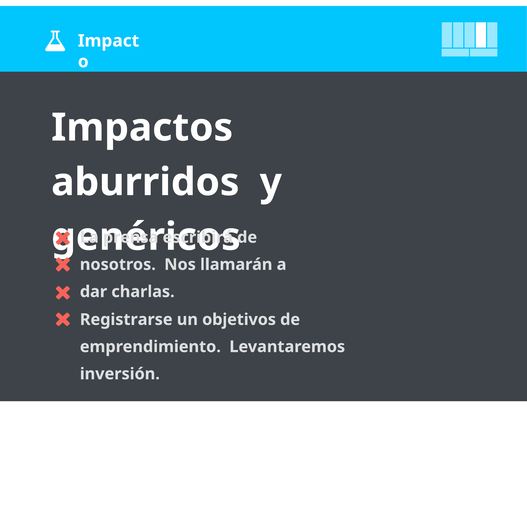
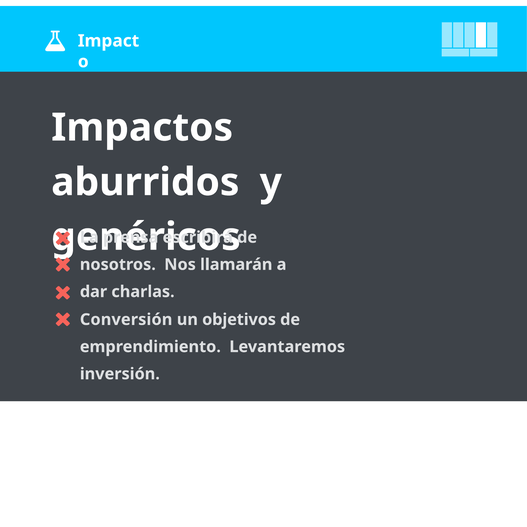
Registrarse: Registrarse -> Conversión (126, 320)
